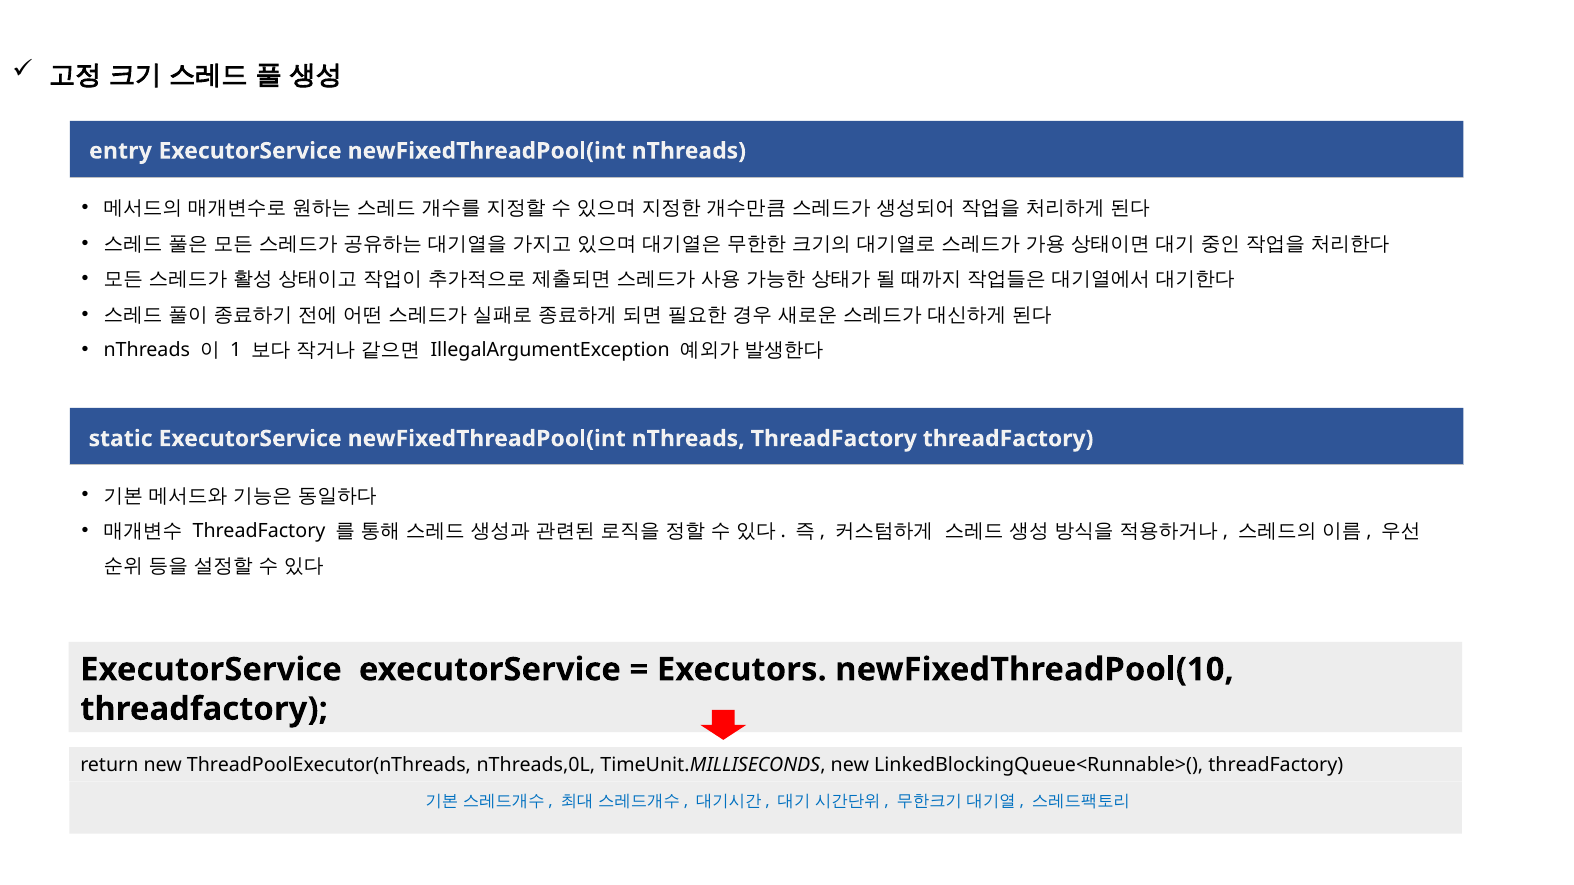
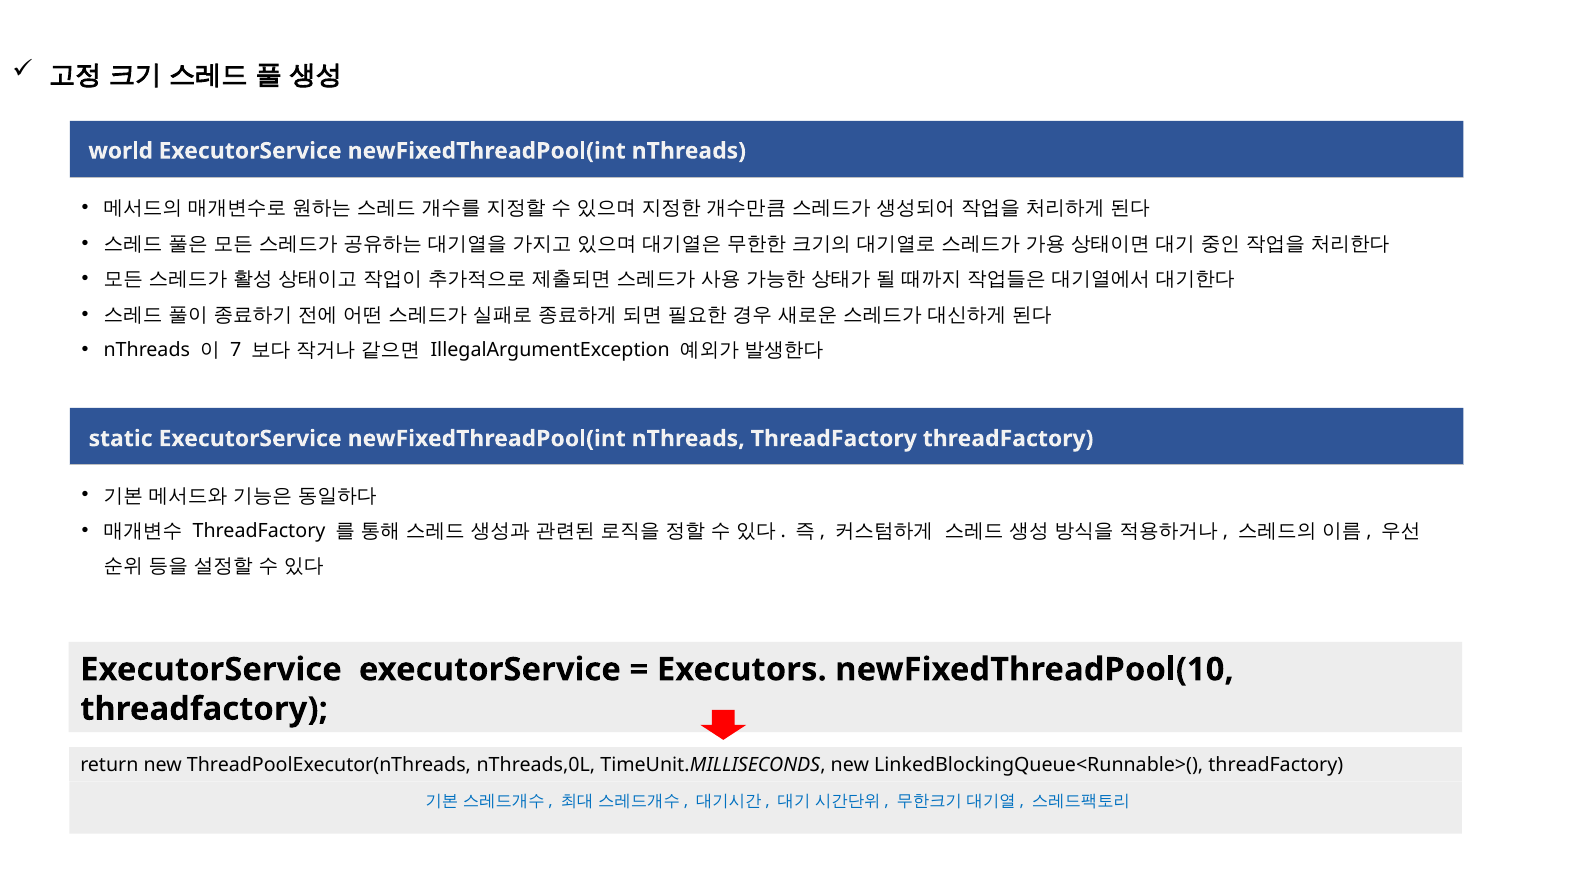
entry: entry -> world (121, 151)
1: 1 -> 7 (236, 350)
